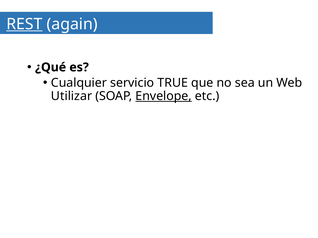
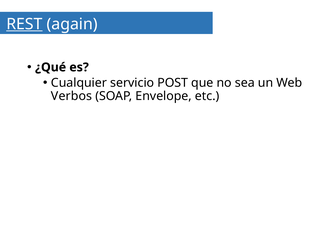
TRUE: TRUE -> POST (173, 83)
Utilizar: Utilizar -> Verbos (72, 96)
Envelope underline: present -> none (164, 96)
